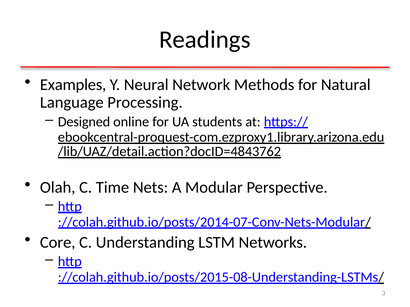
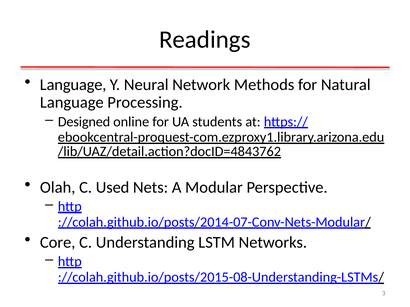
Examples: Examples -> Language (73, 85)
Time: Time -> Used (113, 188)
